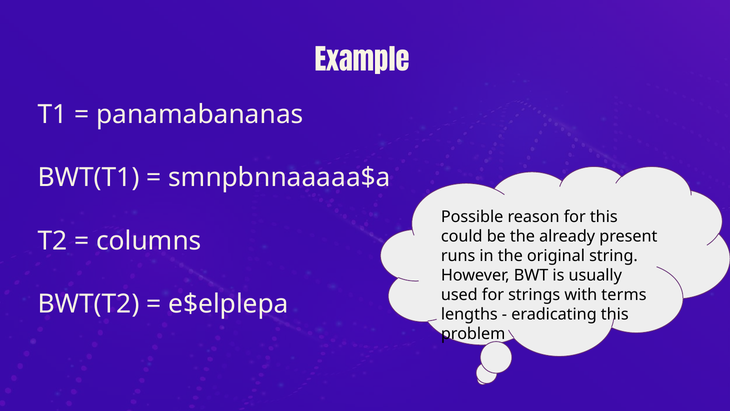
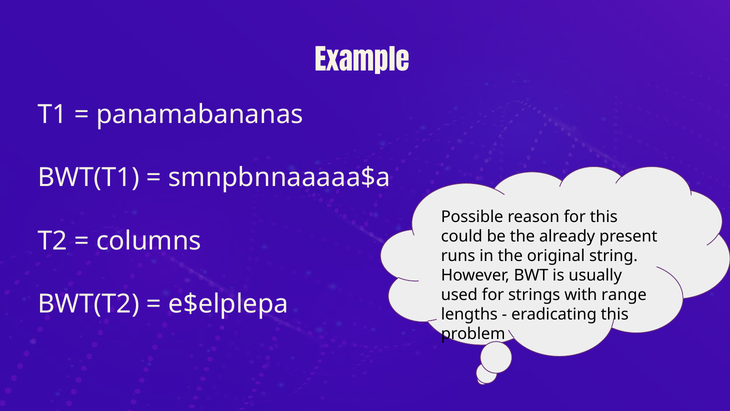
terms: terms -> range (624, 294)
